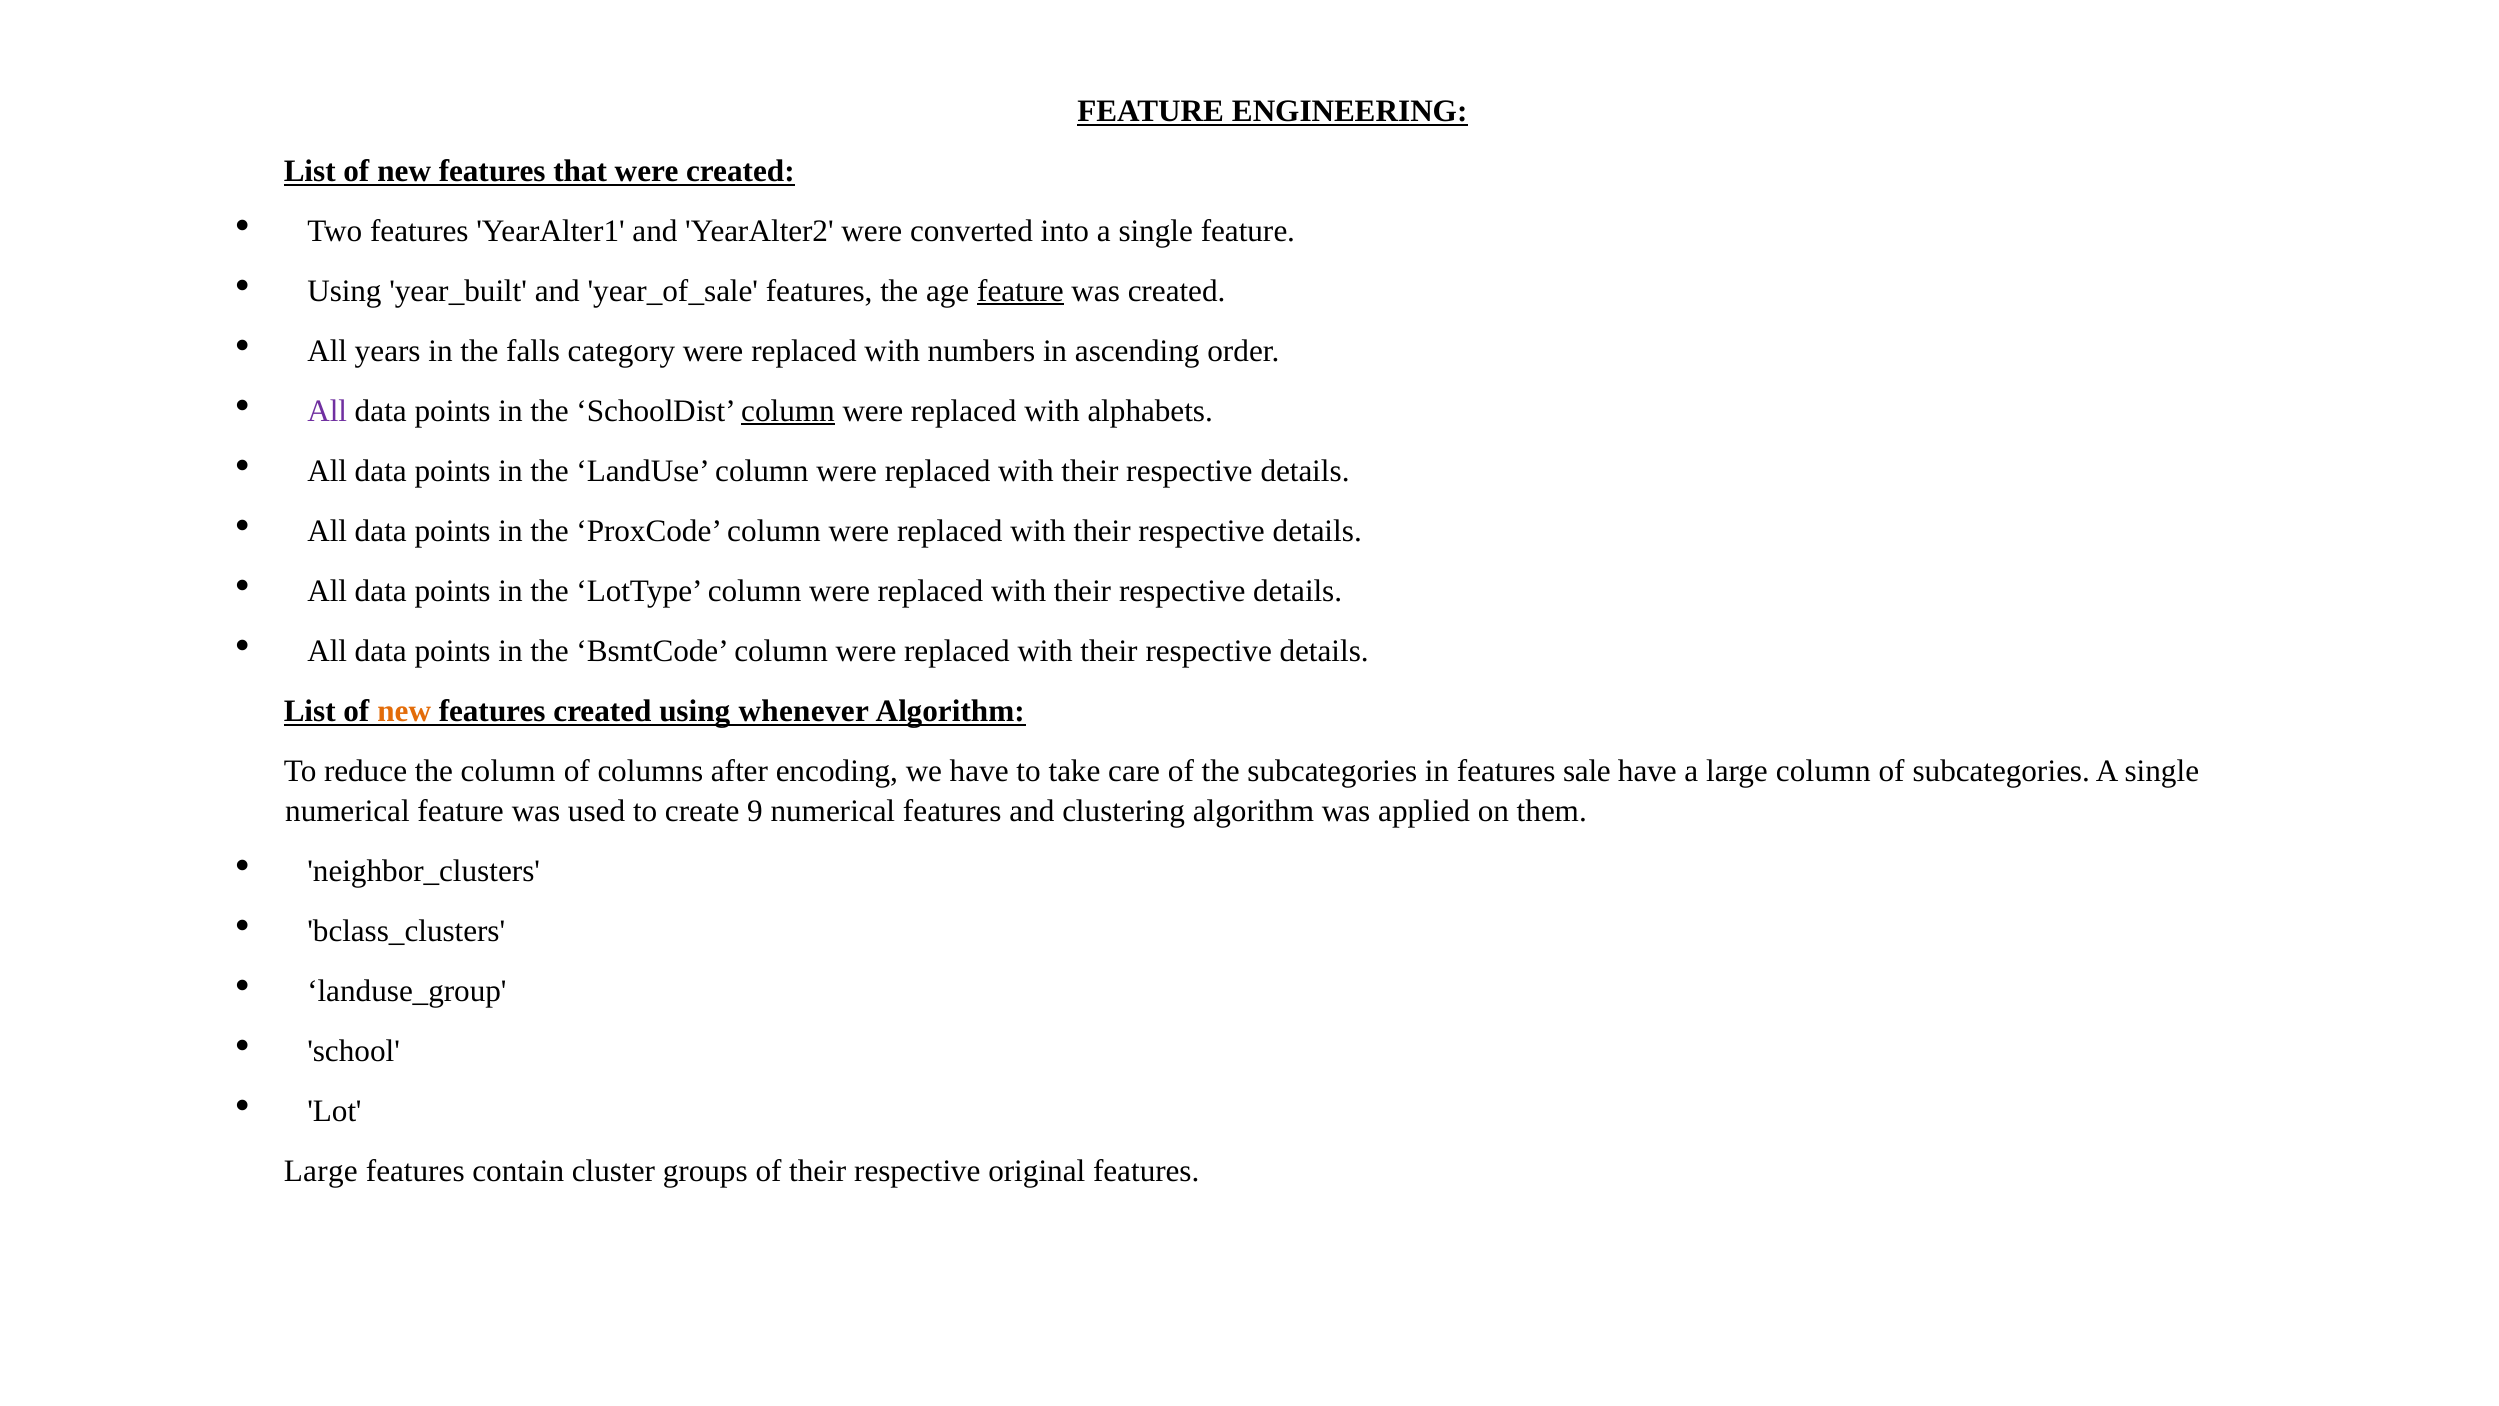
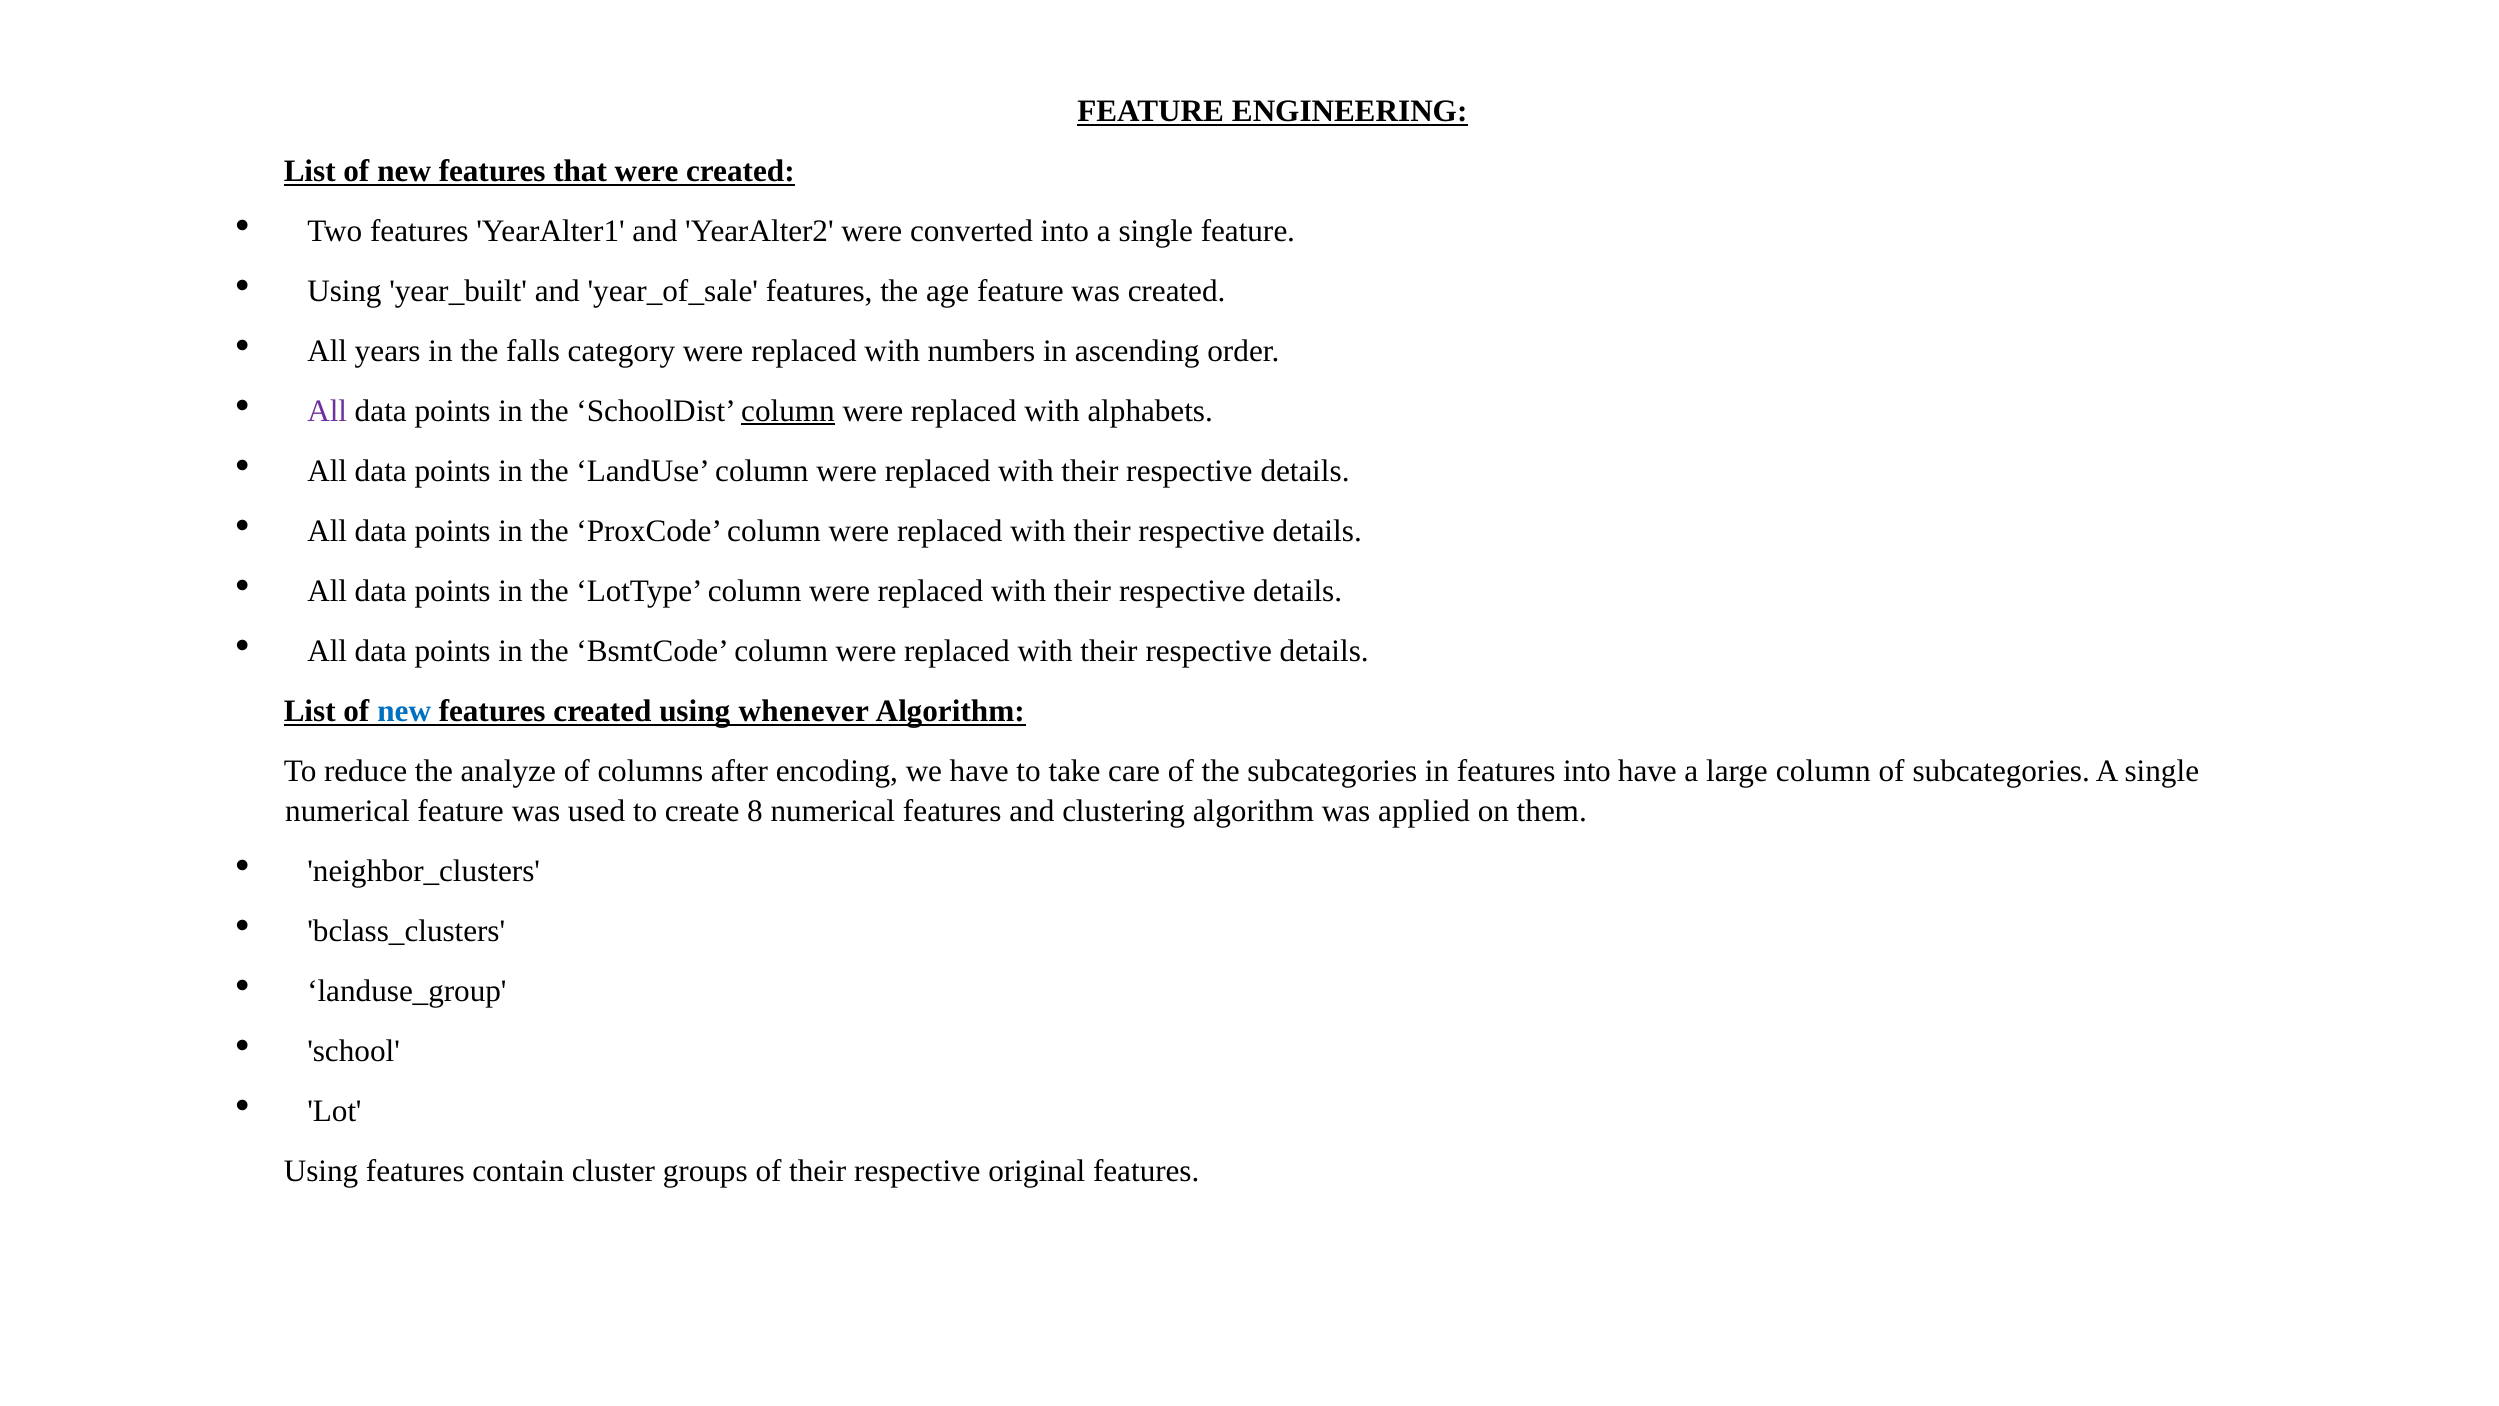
feature underline: present -> none (1020, 291)
new colour: orange -> blue (404, 711)
the column: column -> analyze (508, 771)
features sale: sale -> into (1587, 771)
9: 9 -> 8 (755, 811)
Large: Large -> Using (321, 1171)
